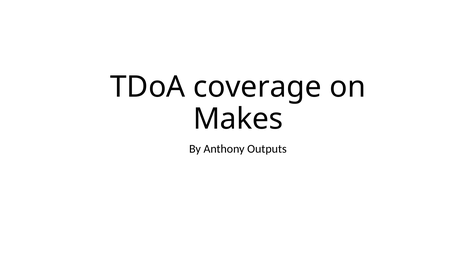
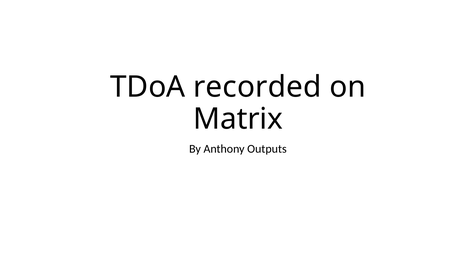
coverage: coverage -> recorded (257, 87)
Makes: Makes -> Matrix (238, 119)
